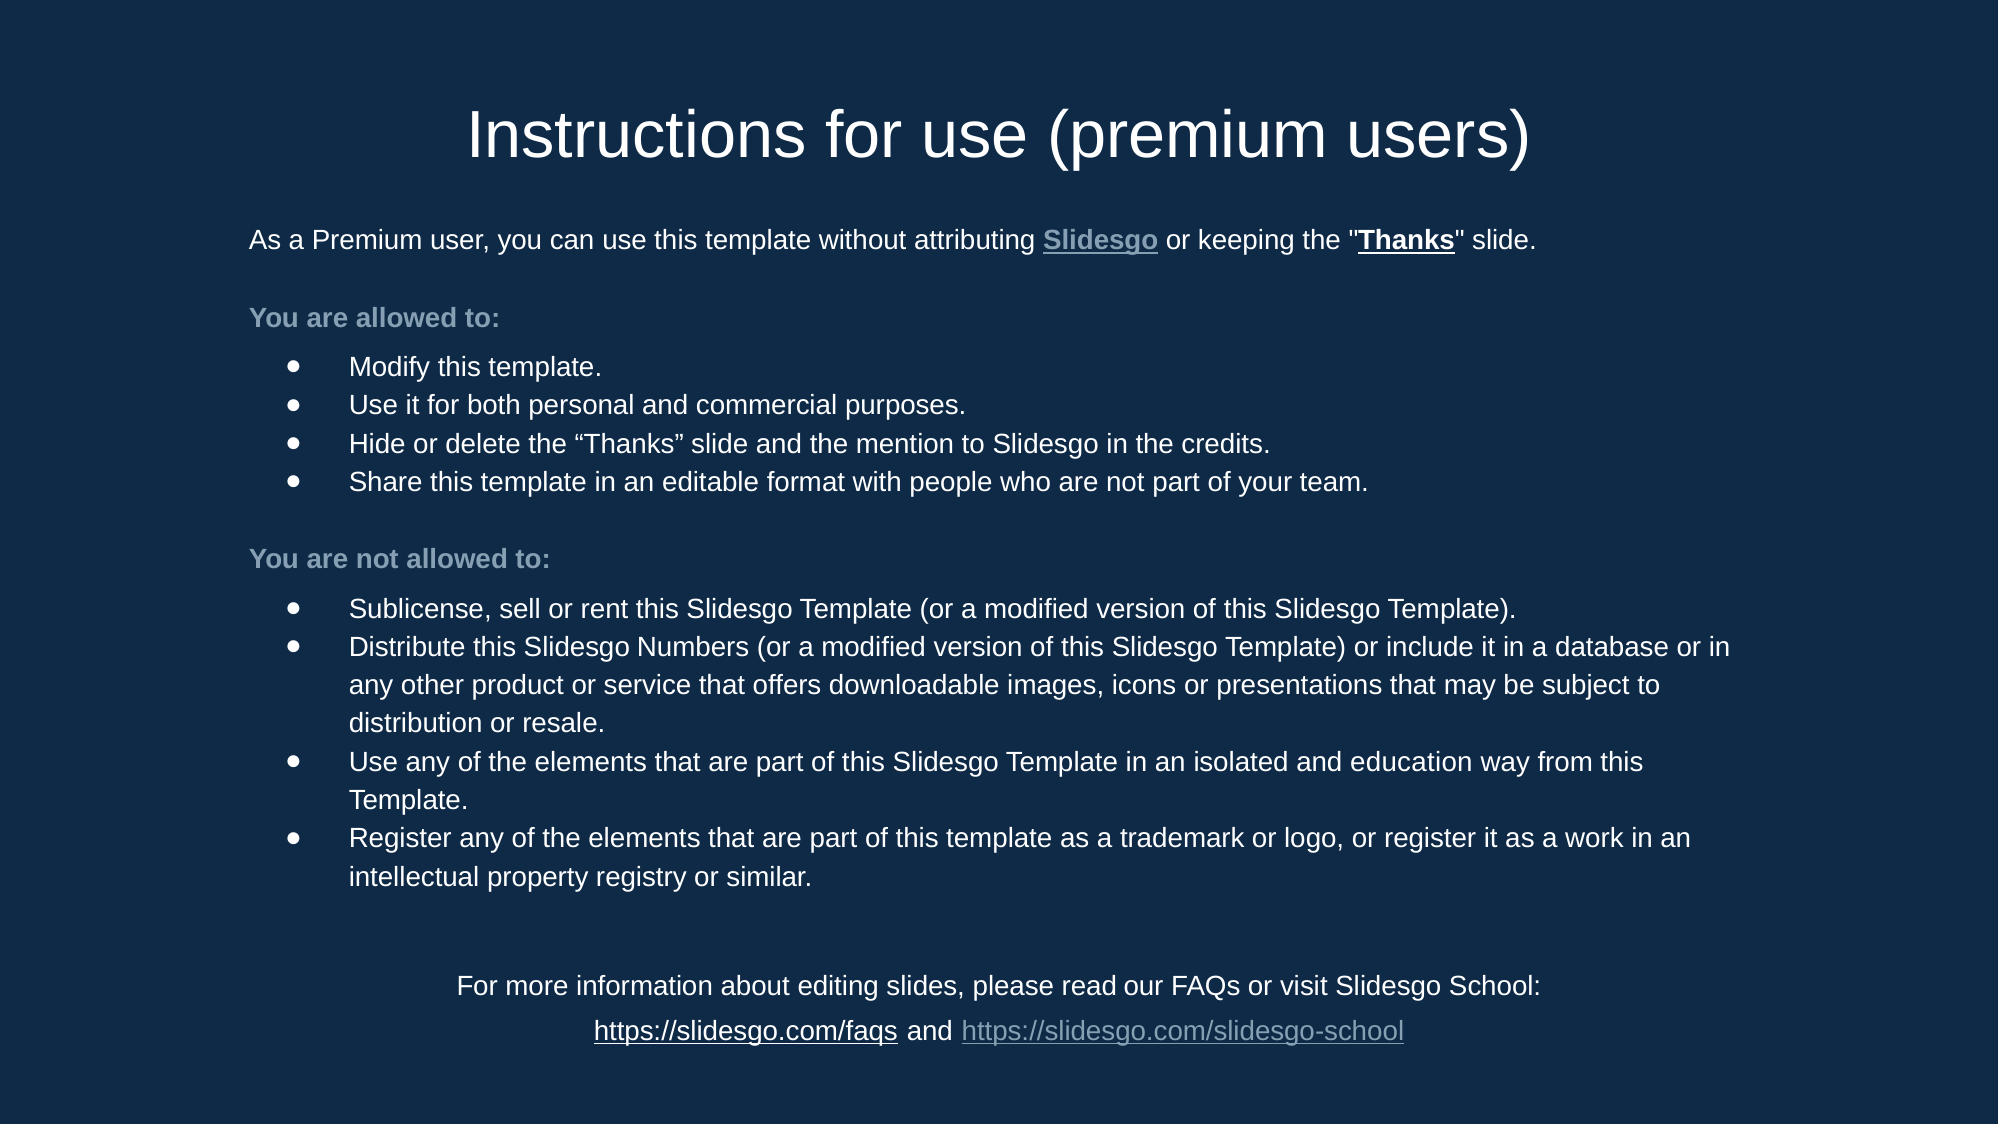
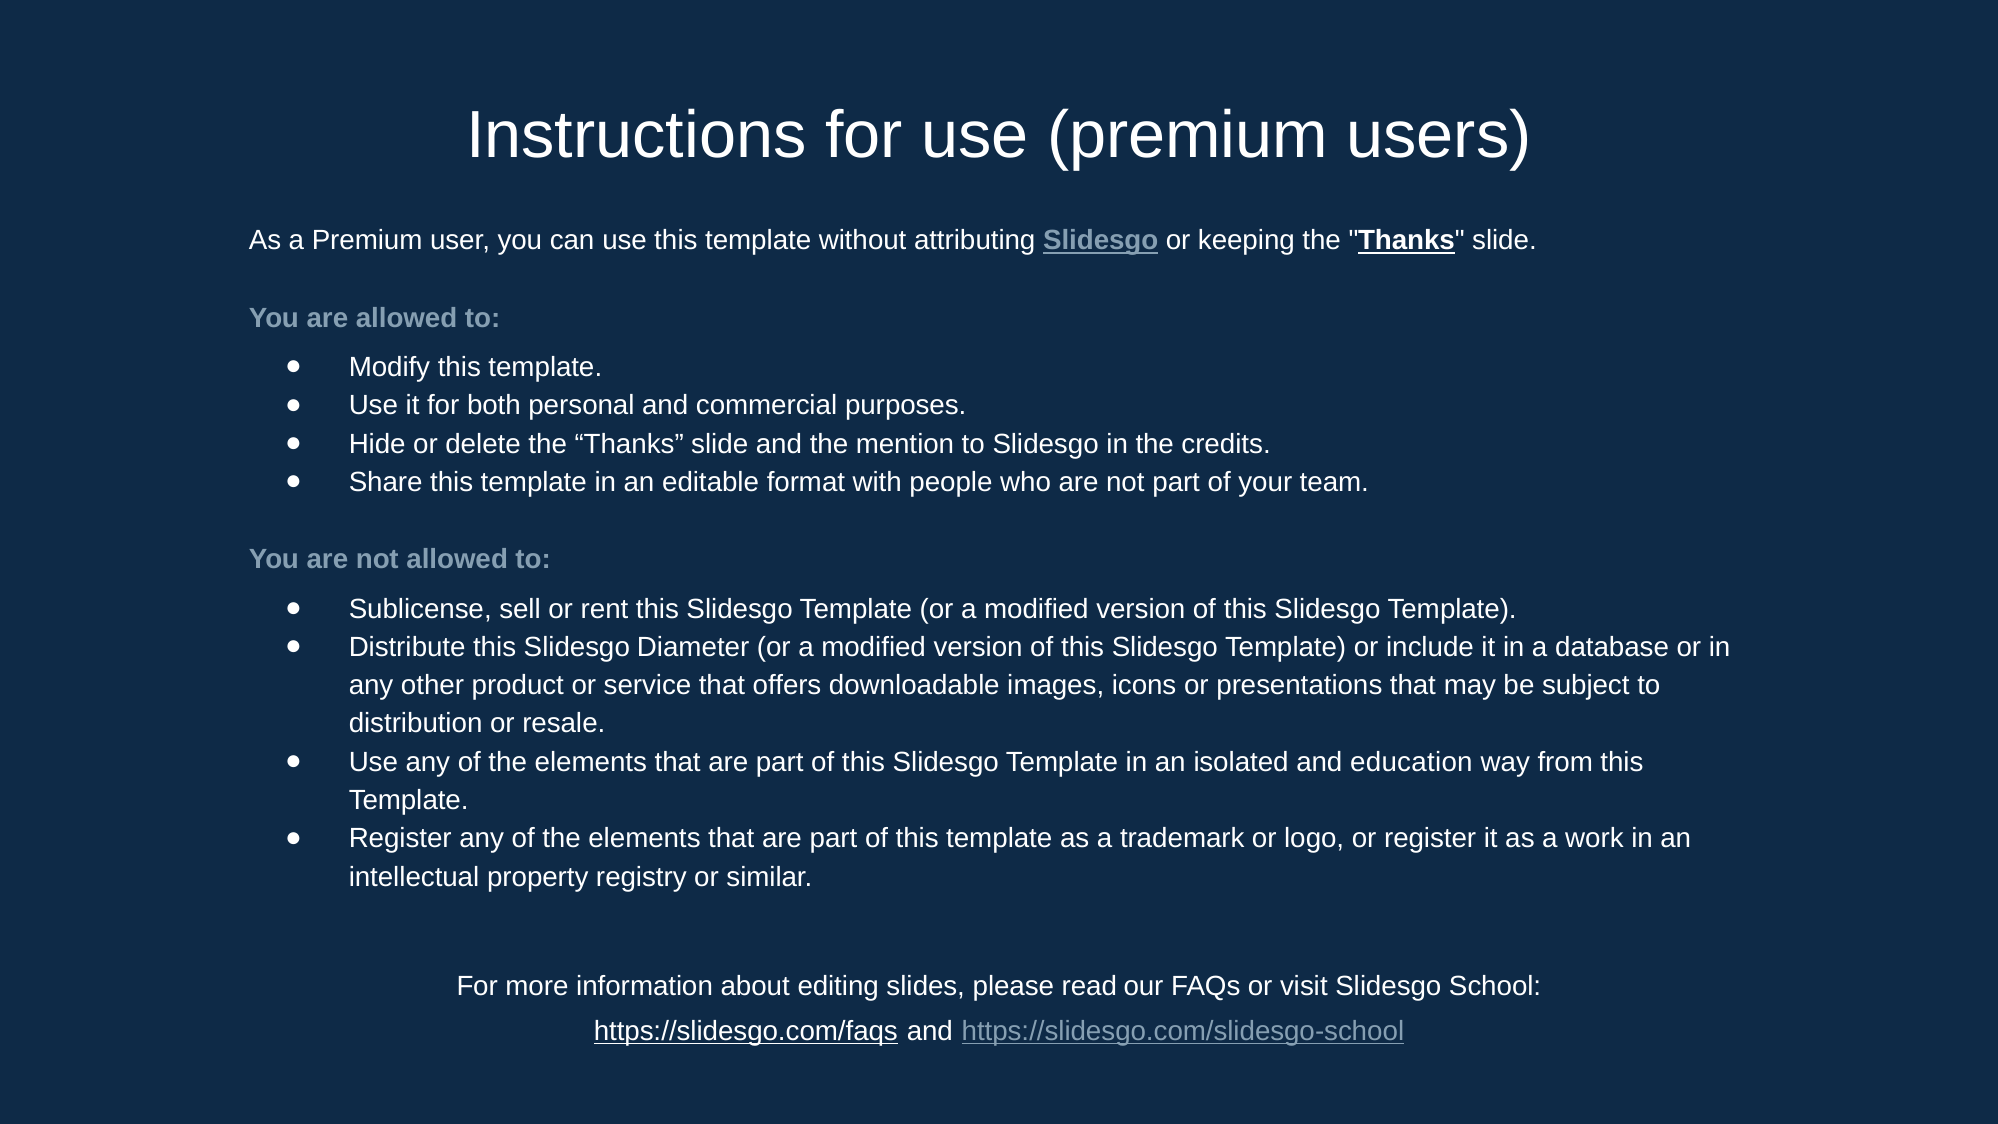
Numbers: Numbers -> Diameter (693, 647)
